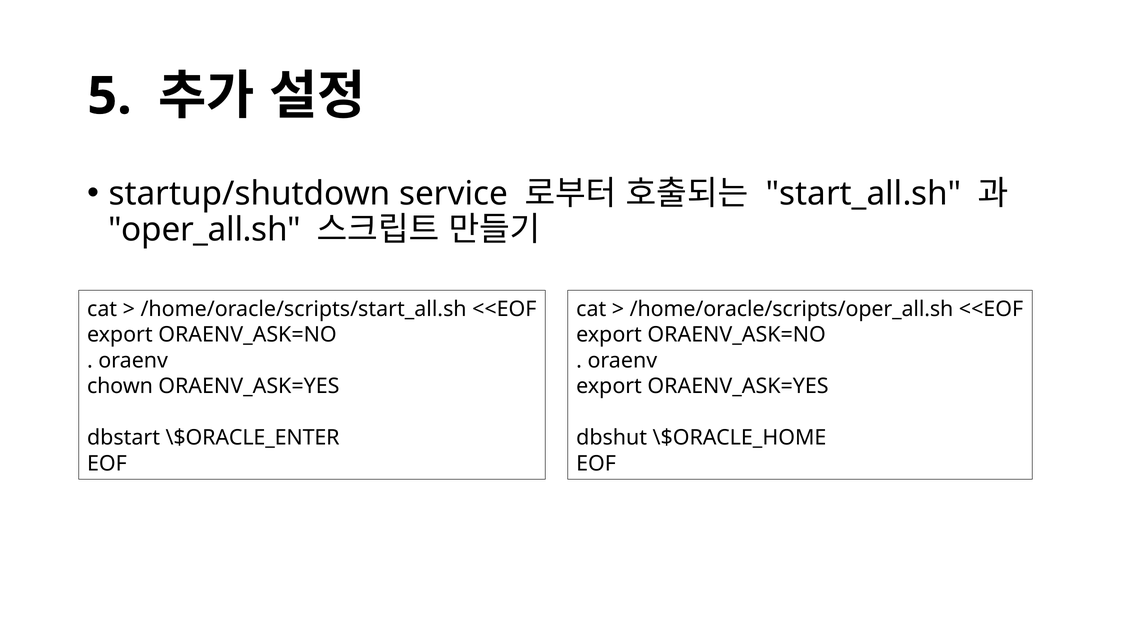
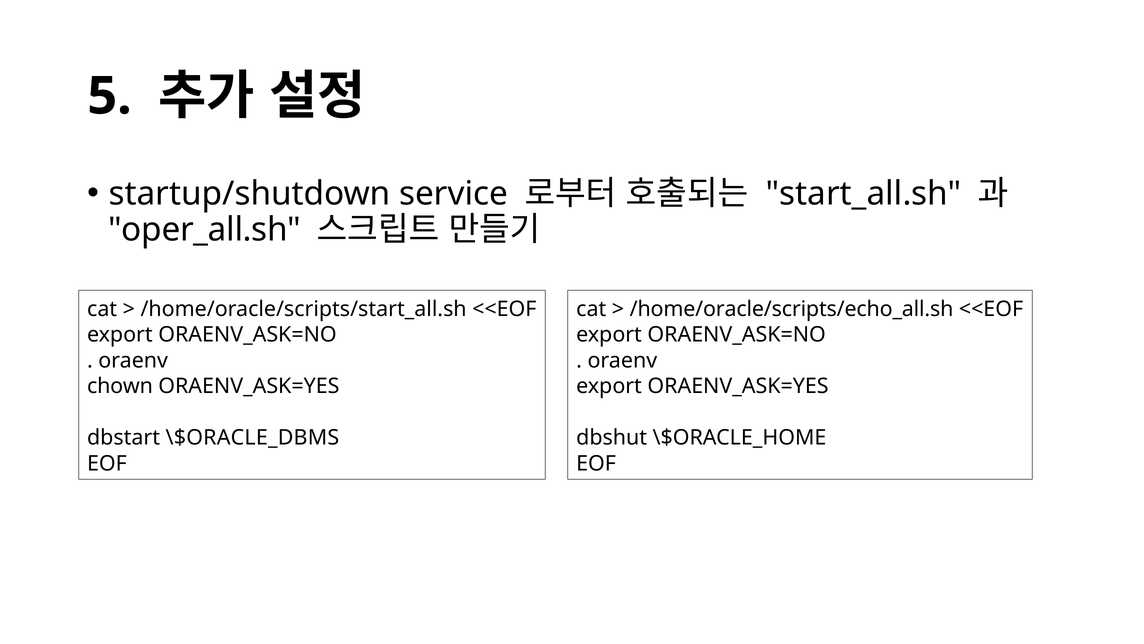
/home/oracle/scripts/oper_all.sh: /home/oracle/scripts/oper_all.sh -> /home/oracle/scripts/echo_all.sh (792, 309)
\$ORACLE_ENTER: \$ORACLE_ENTER -> \$ORACLE_DBMS (252, 437)
